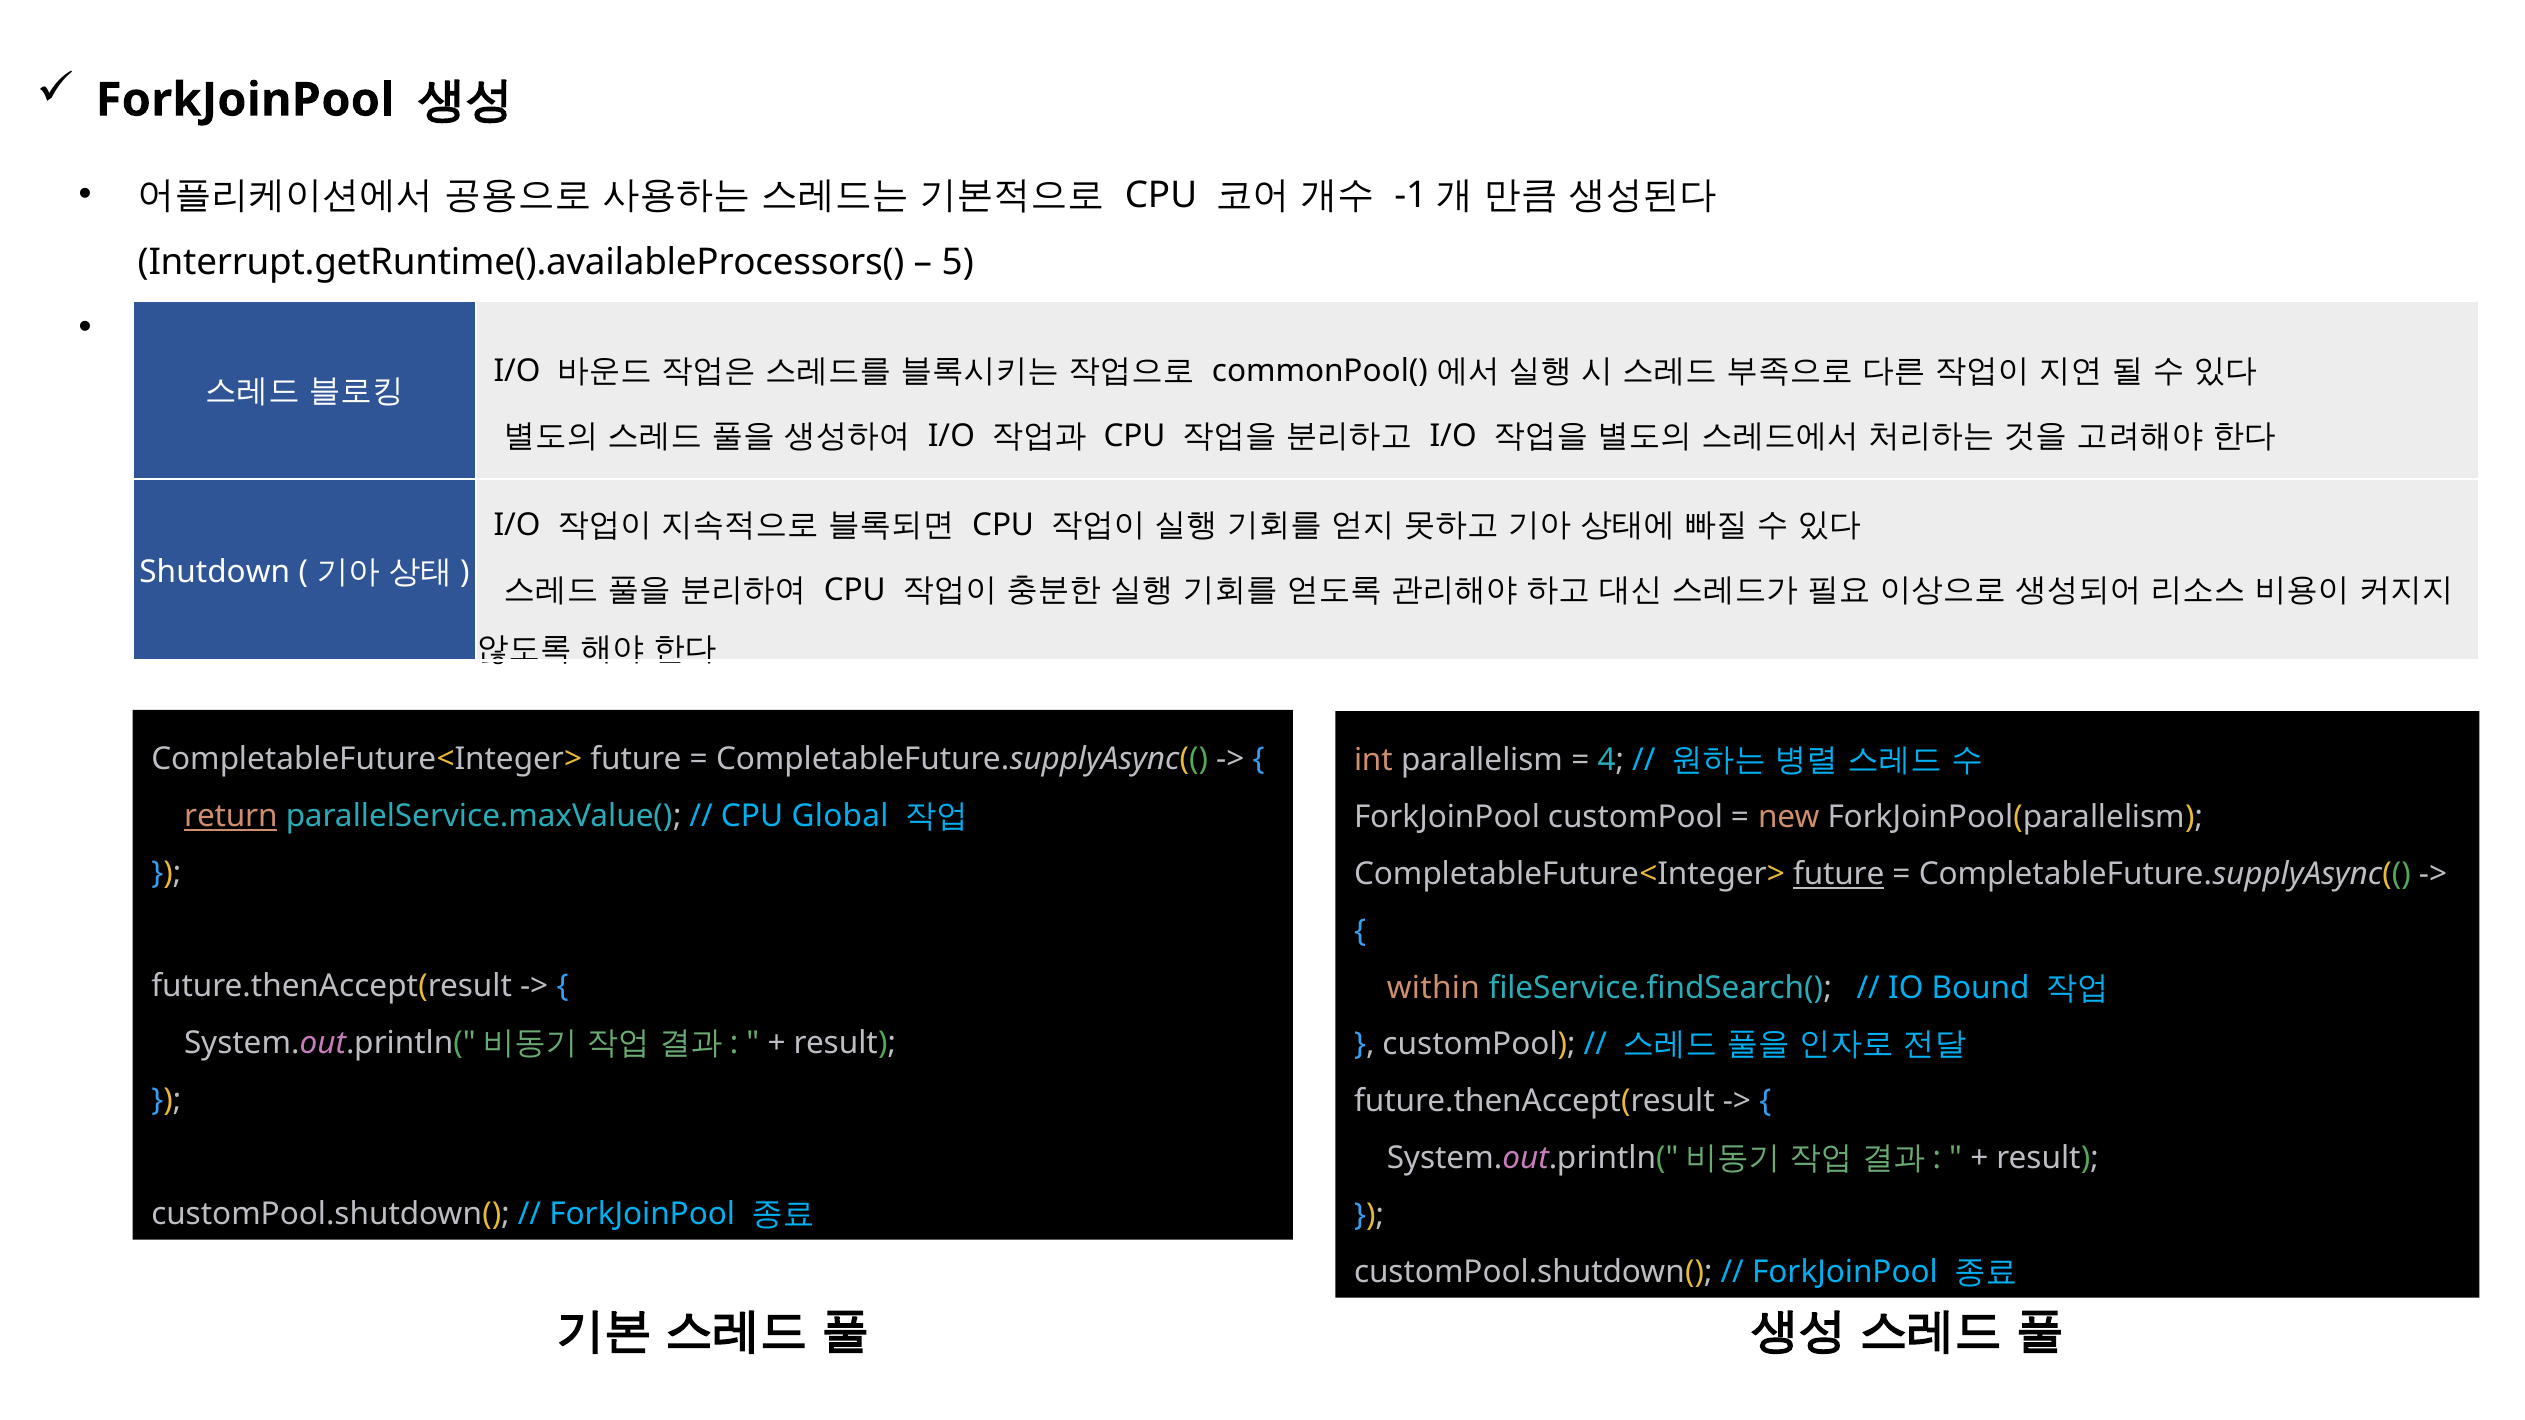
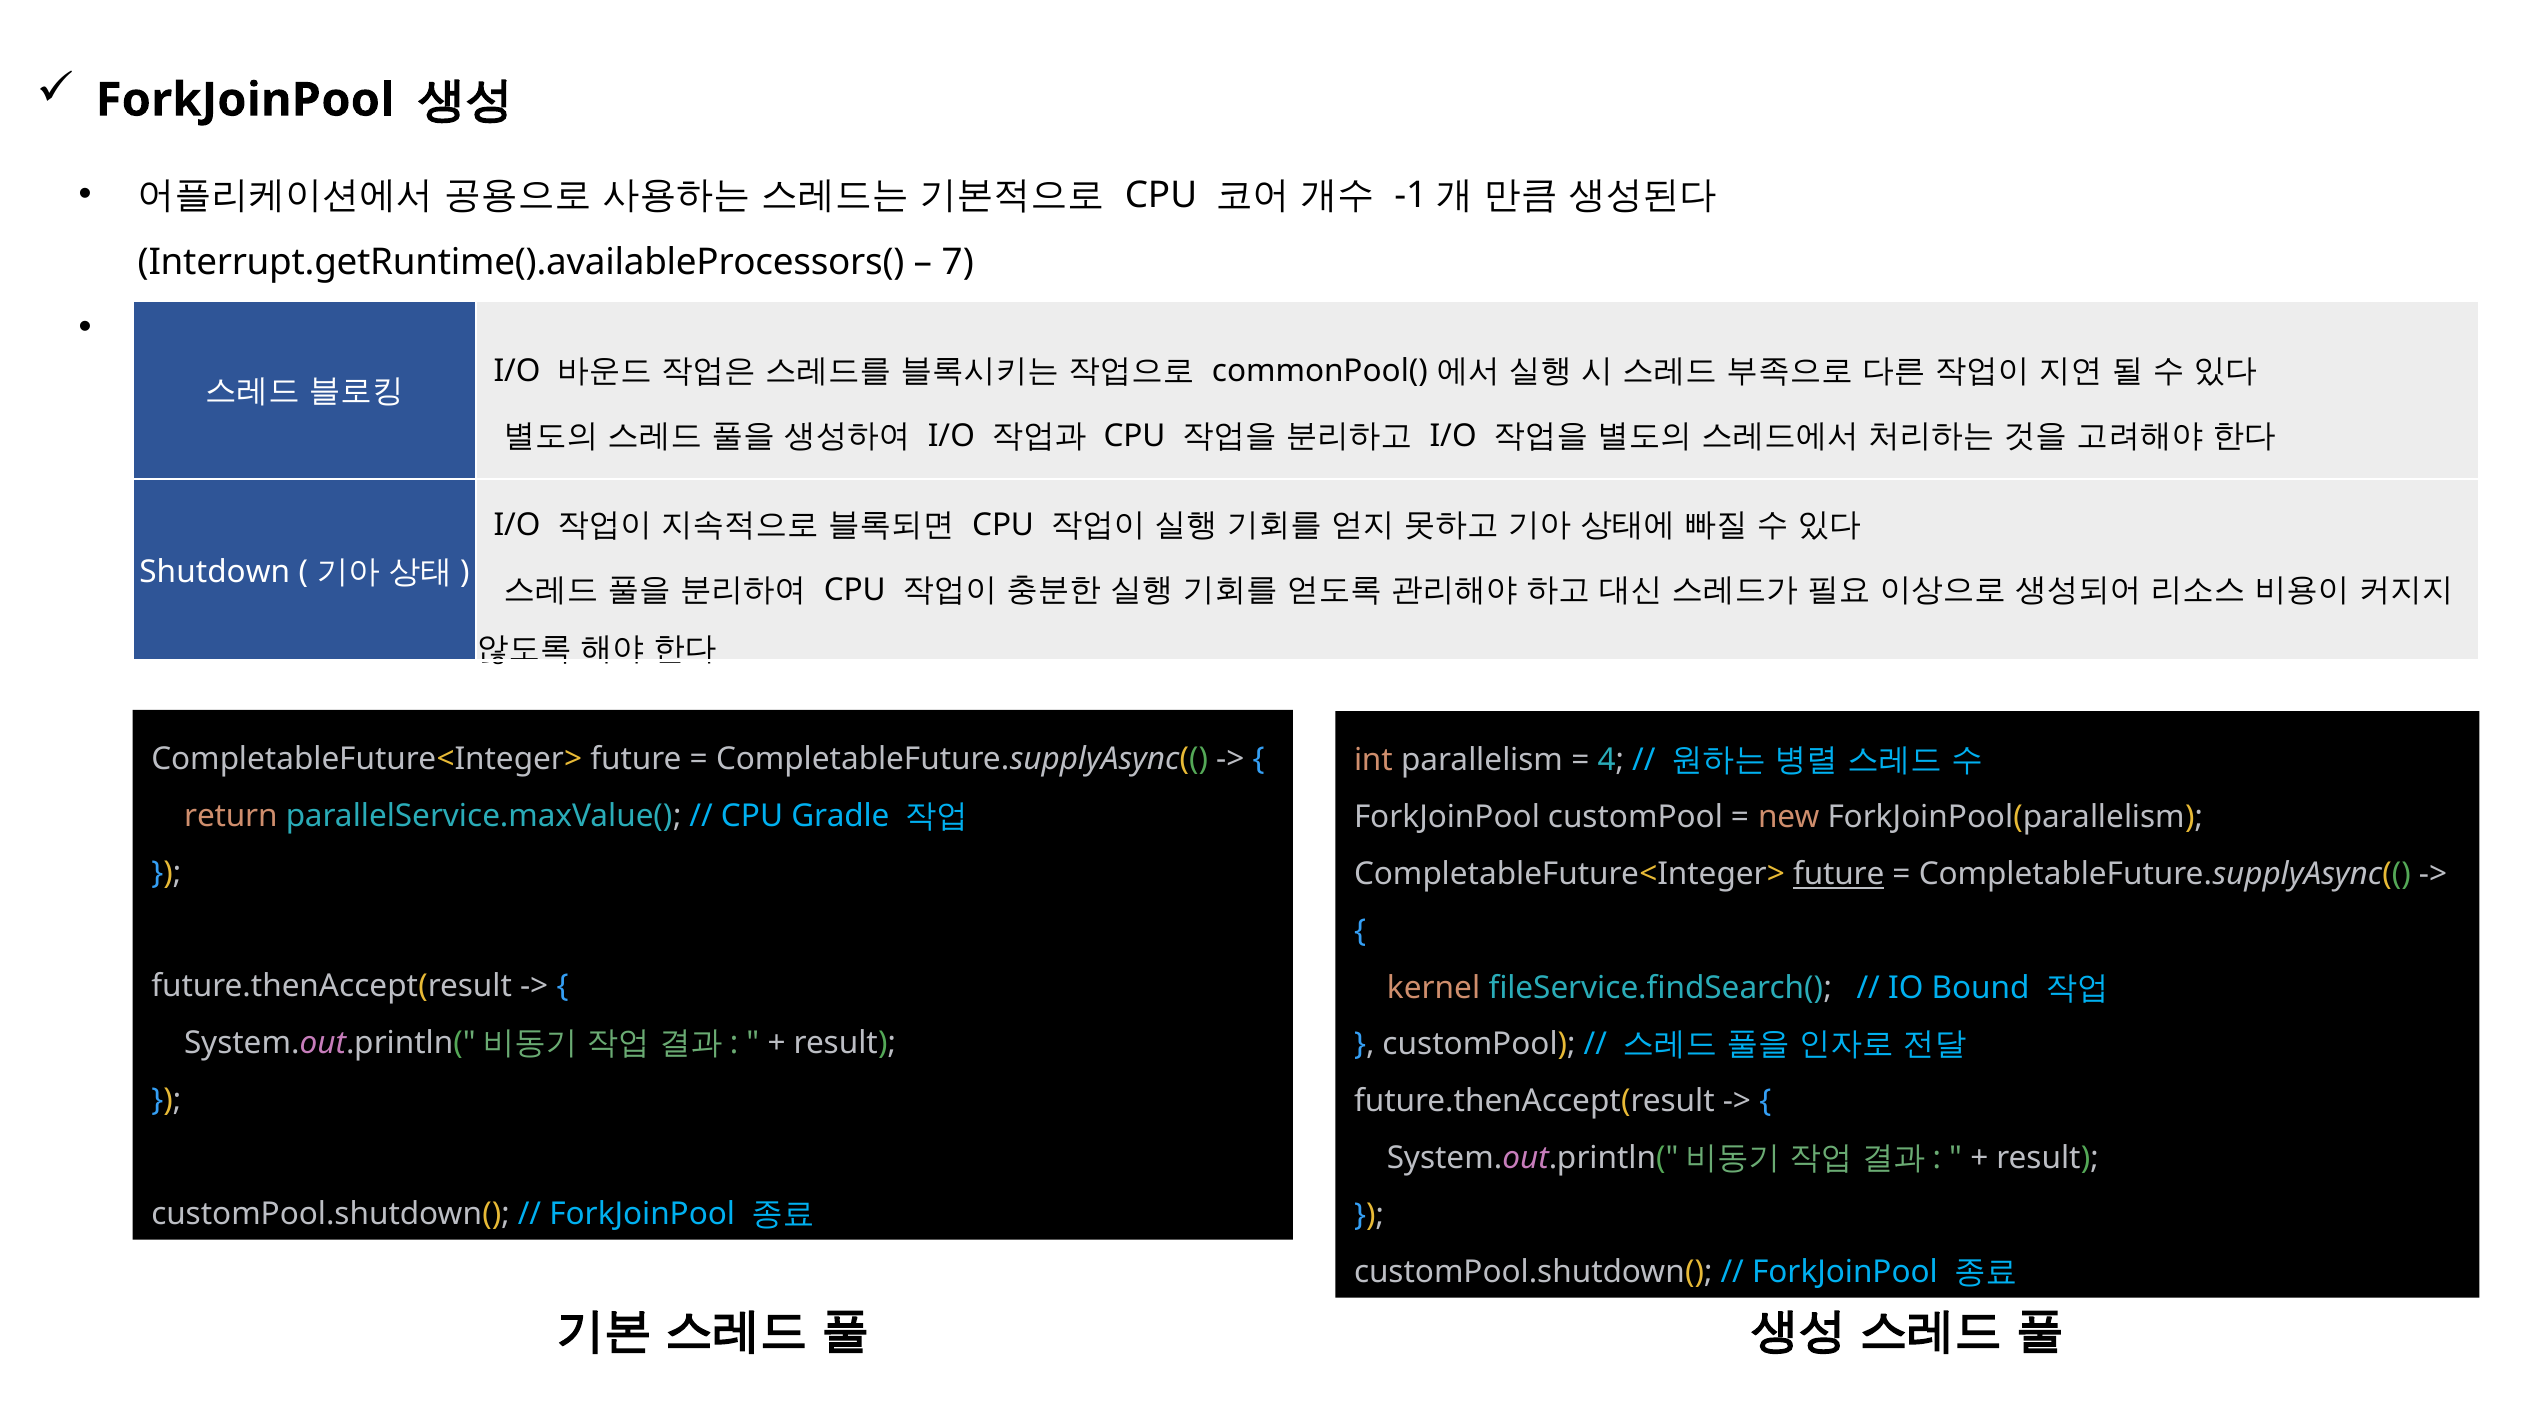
5: 5 -> 7 (958, 262)
return underline: present -> none (231, 816)
Global: Global -> Gradle (840, 816)
within: within -> kernel (1434, 988)
